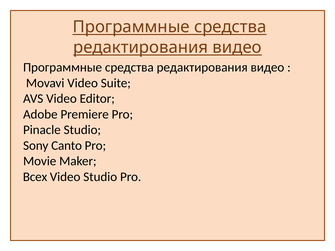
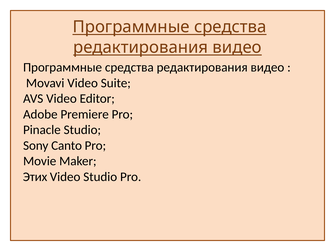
Всех: Всех -> Этих (35, 177)
